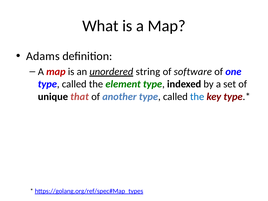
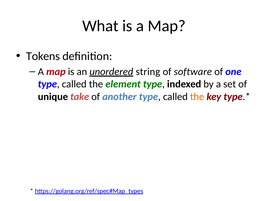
Adams: Adams -> Tokens (43, 56)
that: that -> take (80, 97)
the colour: blue -> orange (197, 97)
